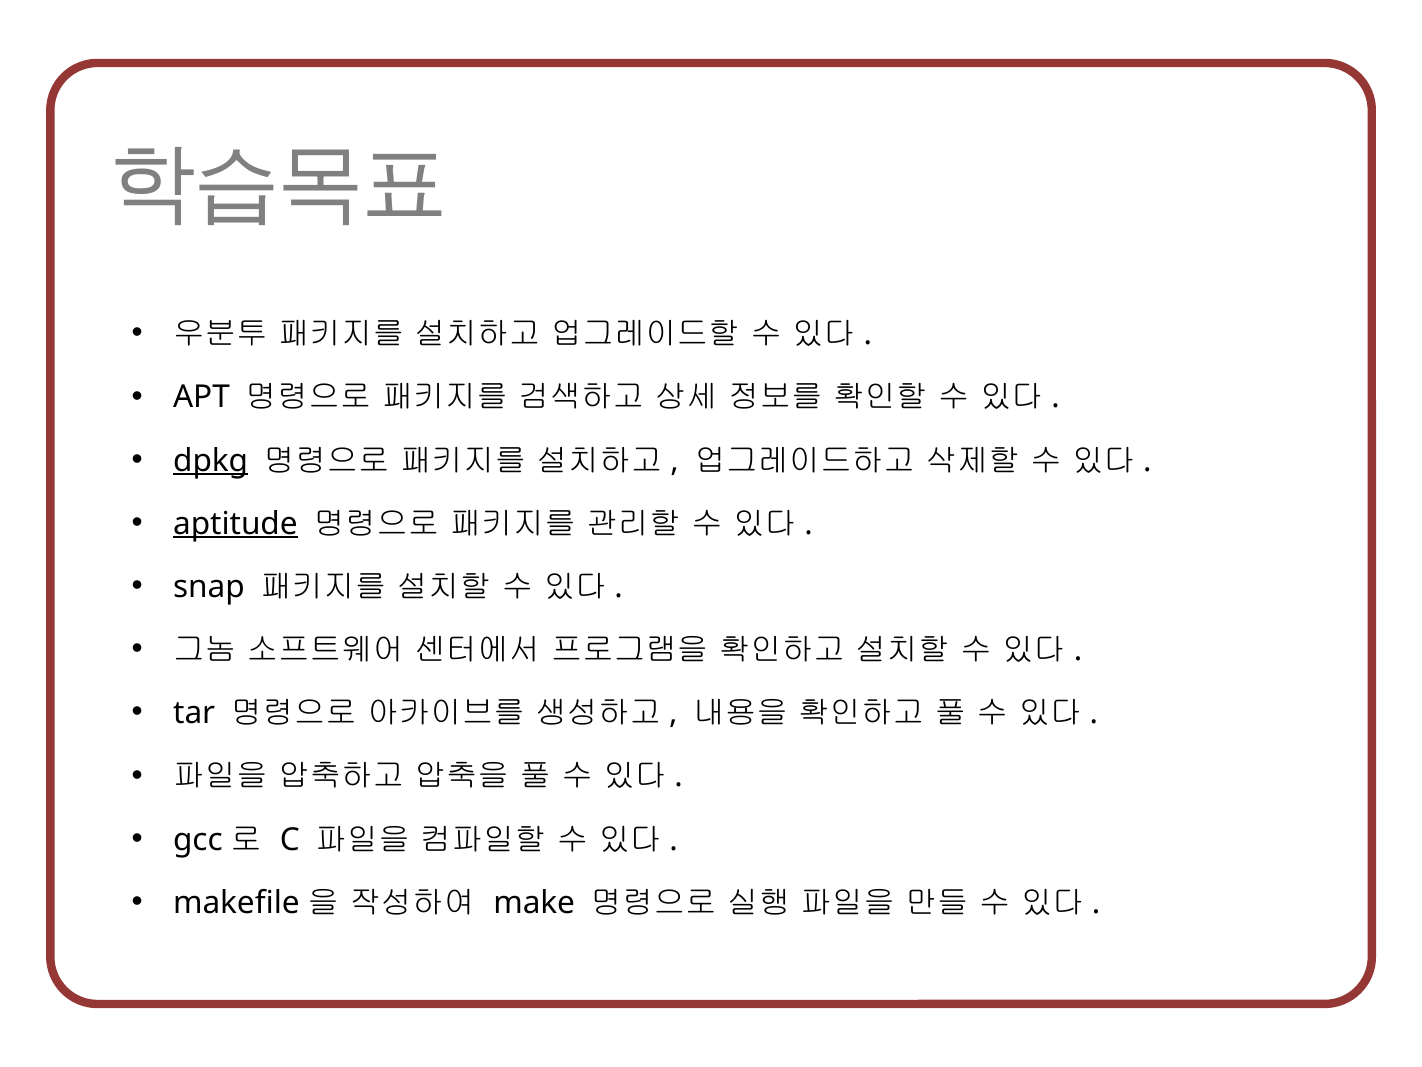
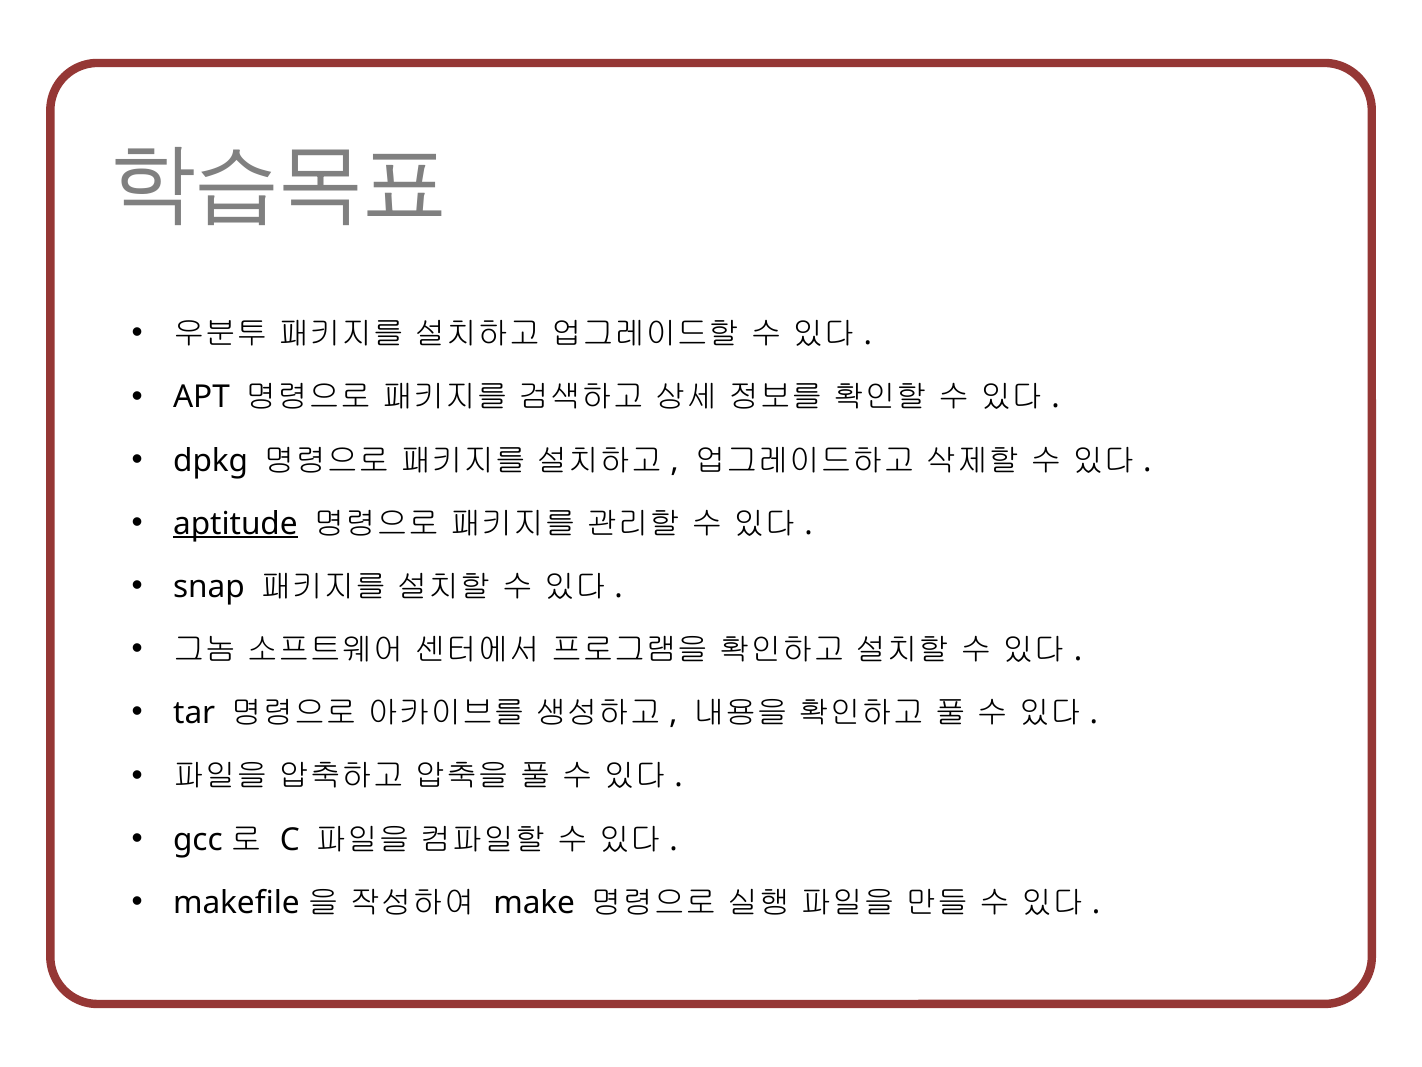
dpkg underline: present -> none (211, 460)
